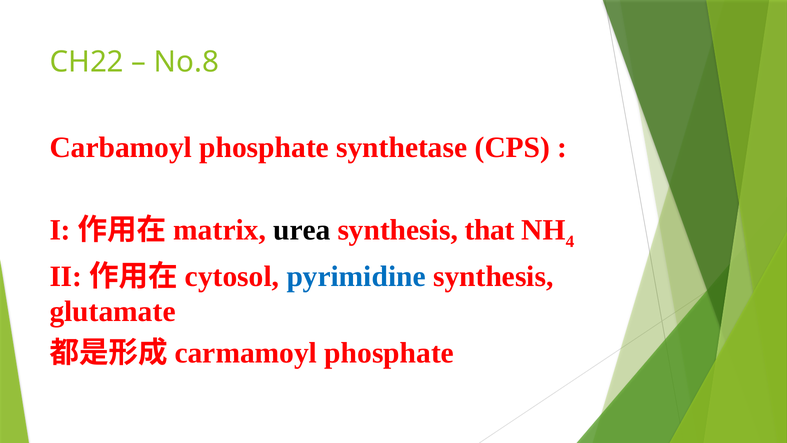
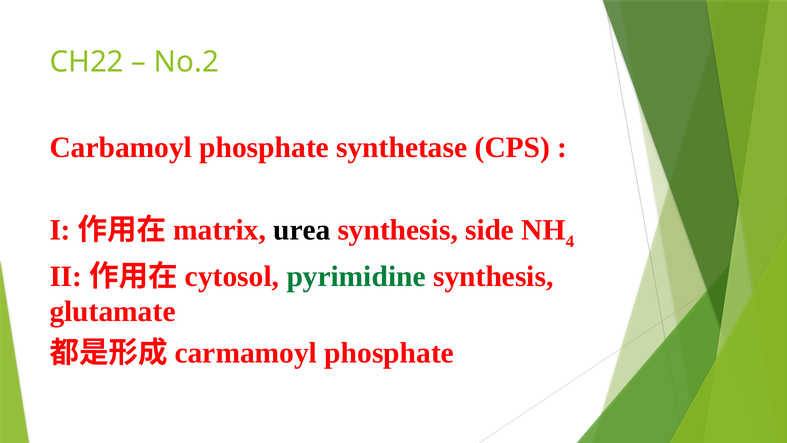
No.8: No.8 -> No.2 (186, 62)
that: that -> side (490, 230)
pyrimidine colour: blue -> green (356, 276)
